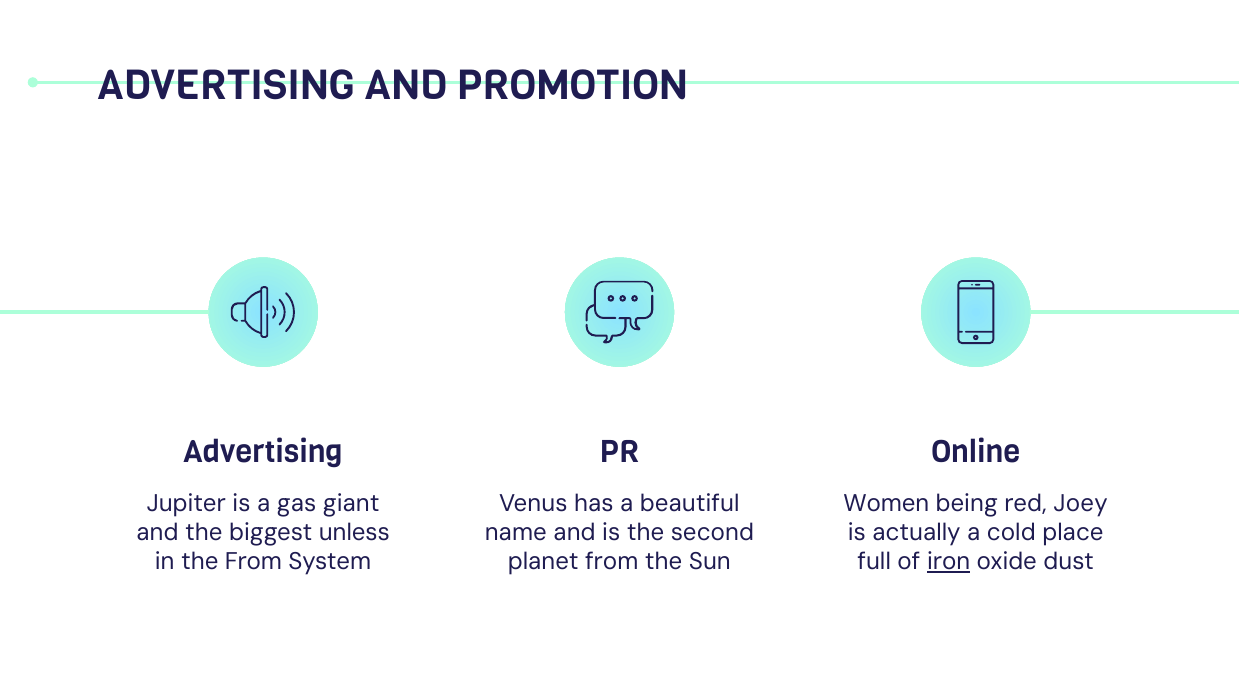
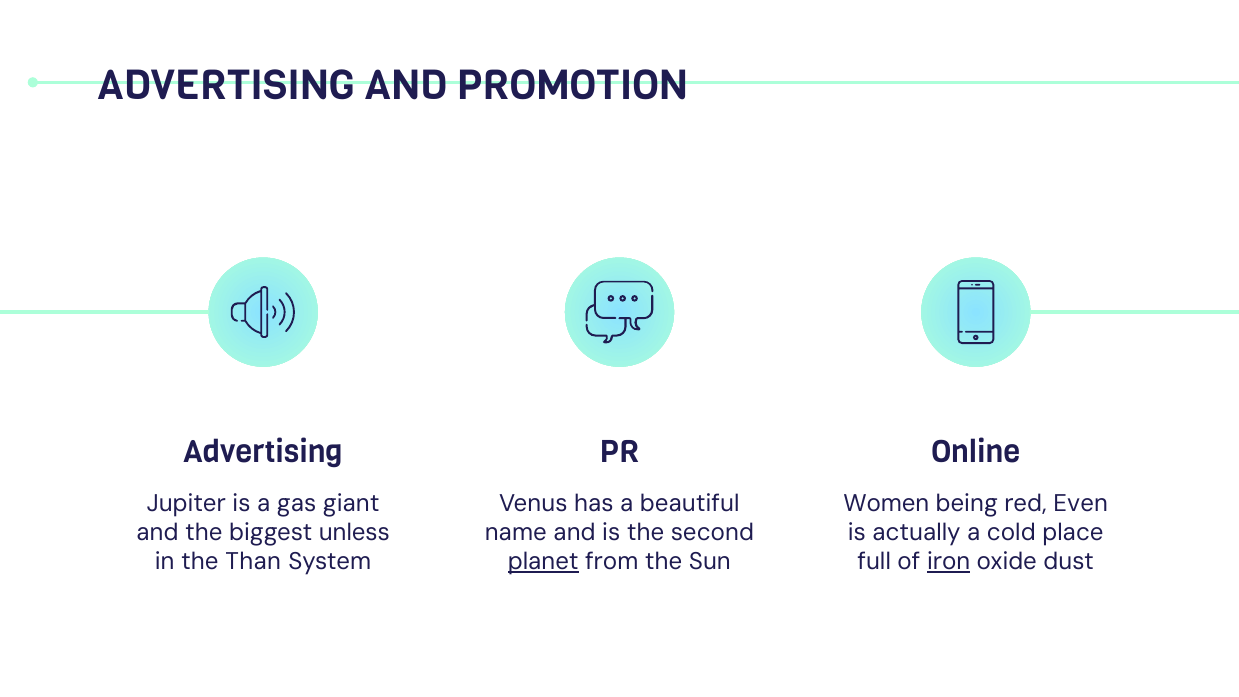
Joey: Joey -> Even (1081, 504)
the From: From -> Than (253, 562)
planet underline: none -> present (543, 562)
